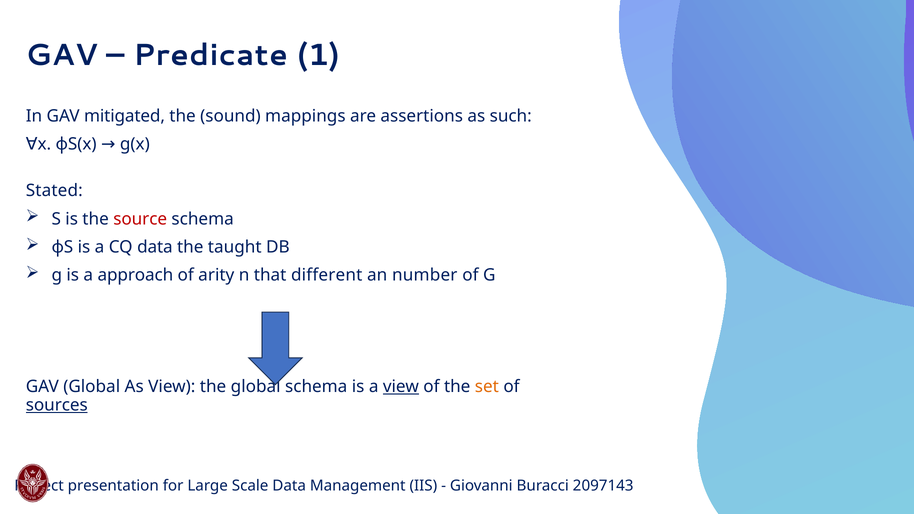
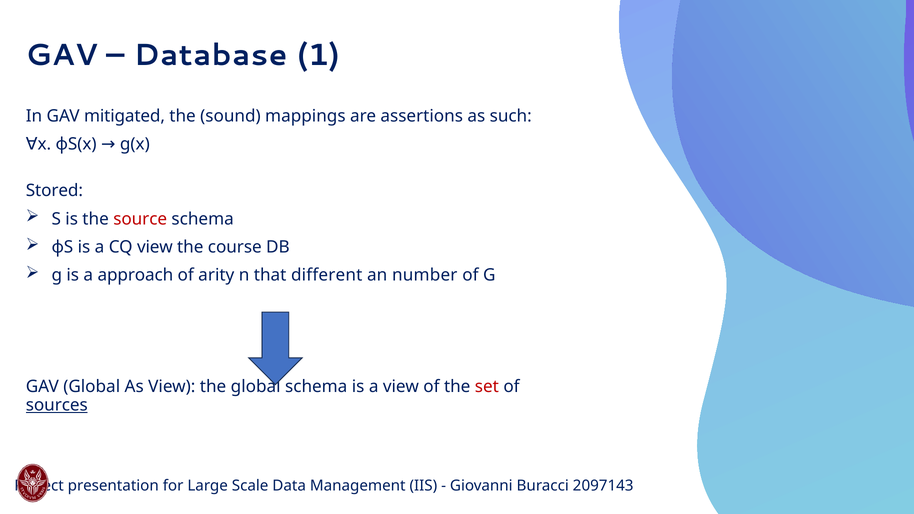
Predicate: Predicate -> Database (211, 55)
Stated: Stated -> Stored (54, 191)
CQ data: data -> view (155, 247)
taught: taught -> course (235, 247)
view underline: present -> none (401, 387)
set colour: orange -> red (487, 387)
